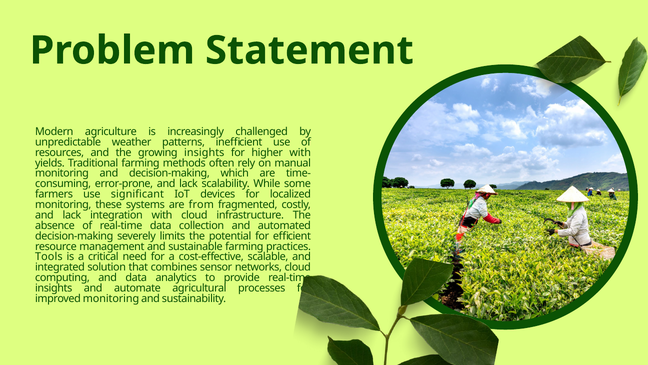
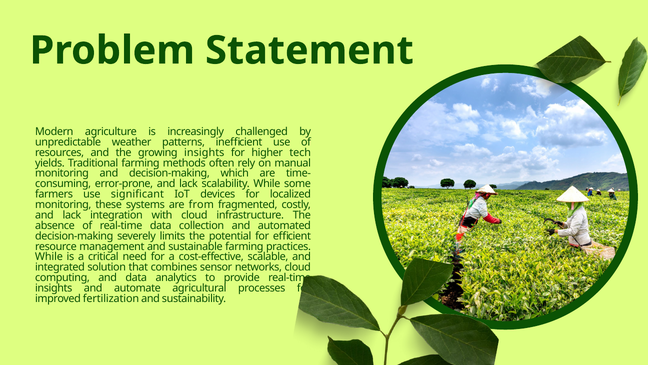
higher with: with -> tech (300, 152)
Tools: Tools -> While (49, 257)
improved monitoring: monitoring -> fertilization (111, 298)
